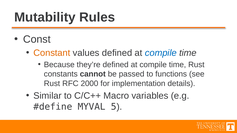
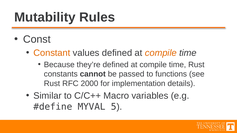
compile colour: blue -> orange (161, 53)
